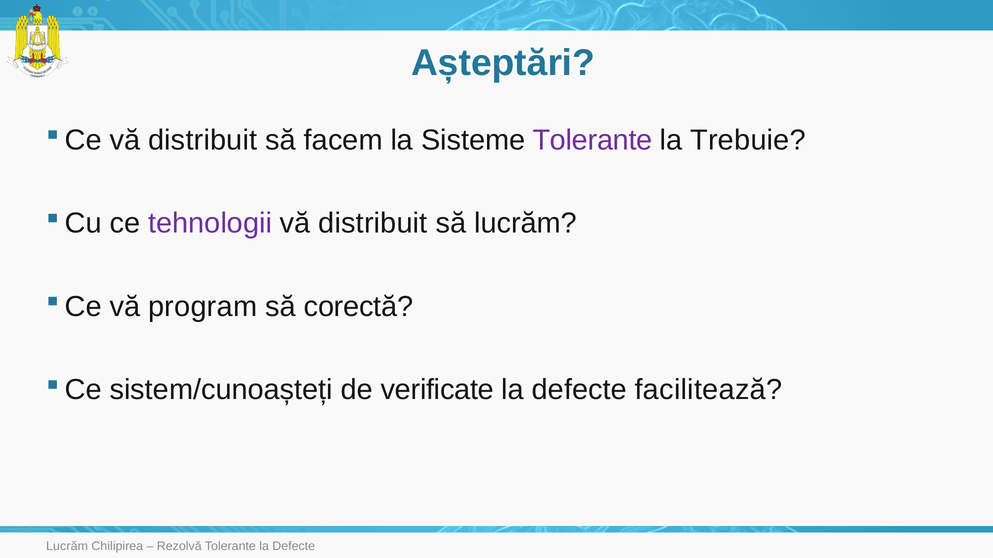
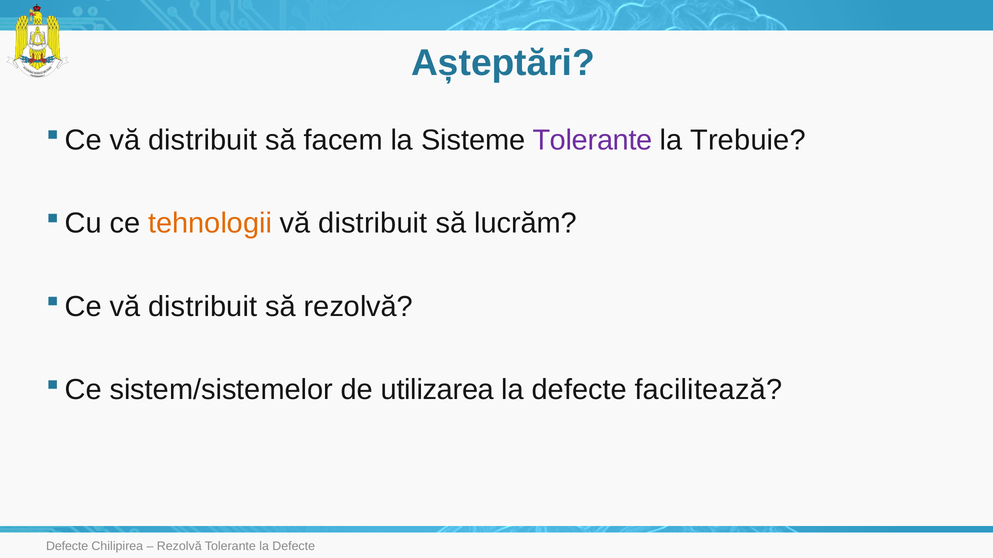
tehnologii colour: purple -> orange (210, 224)
program: program -> distribuit (203, 307)
să corectă: corectă -> rezolvă (358, 307)
sistem/cunoașteți: sistem/cunoașteți -> sistem/sistemelor (221, 390)
verificate: verificate -> utilizarea (437, 390)
Lucrăm: Lucrăm -> Defecte (67, 547)
